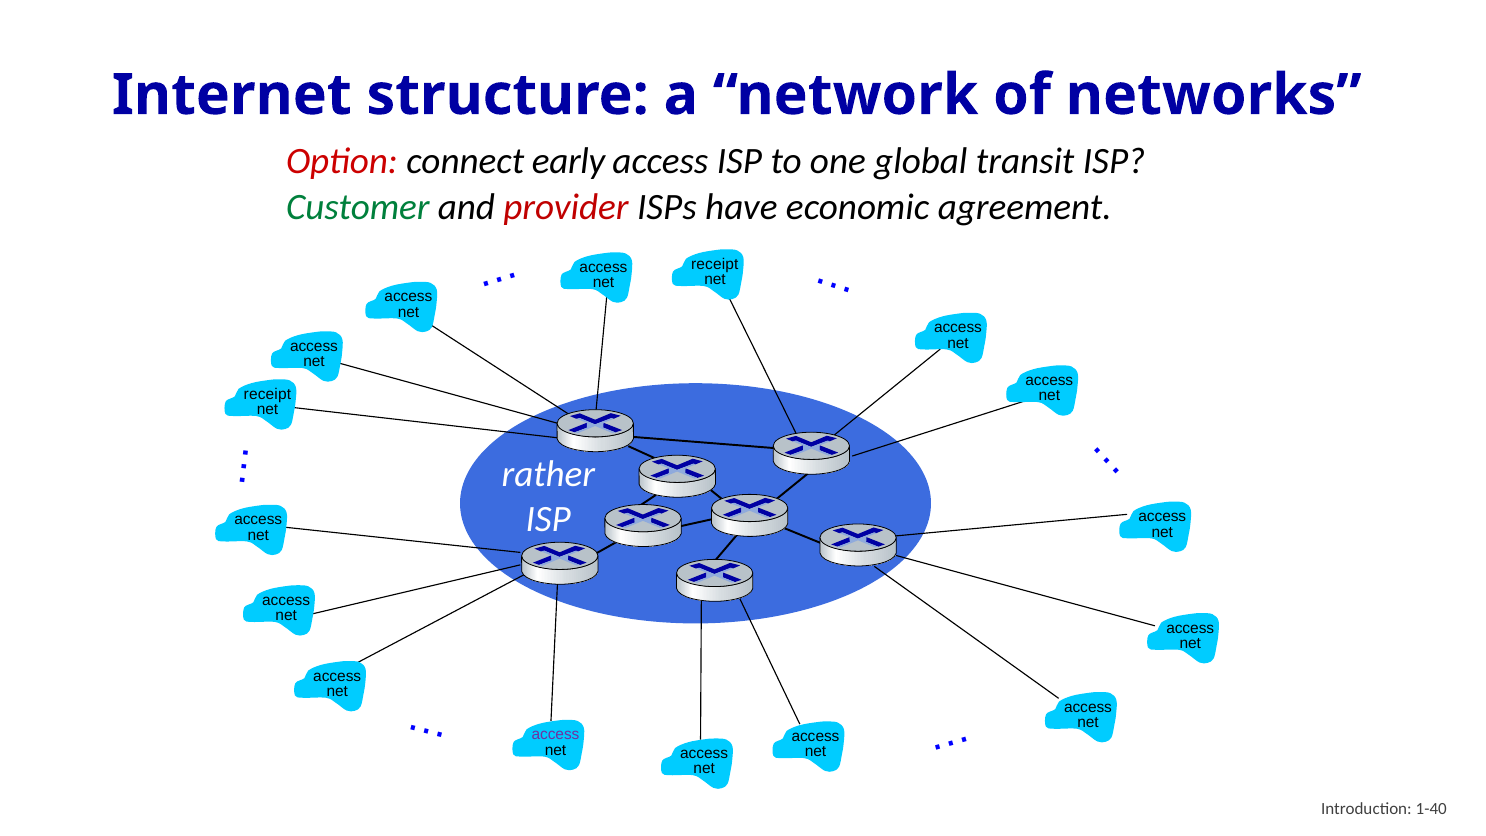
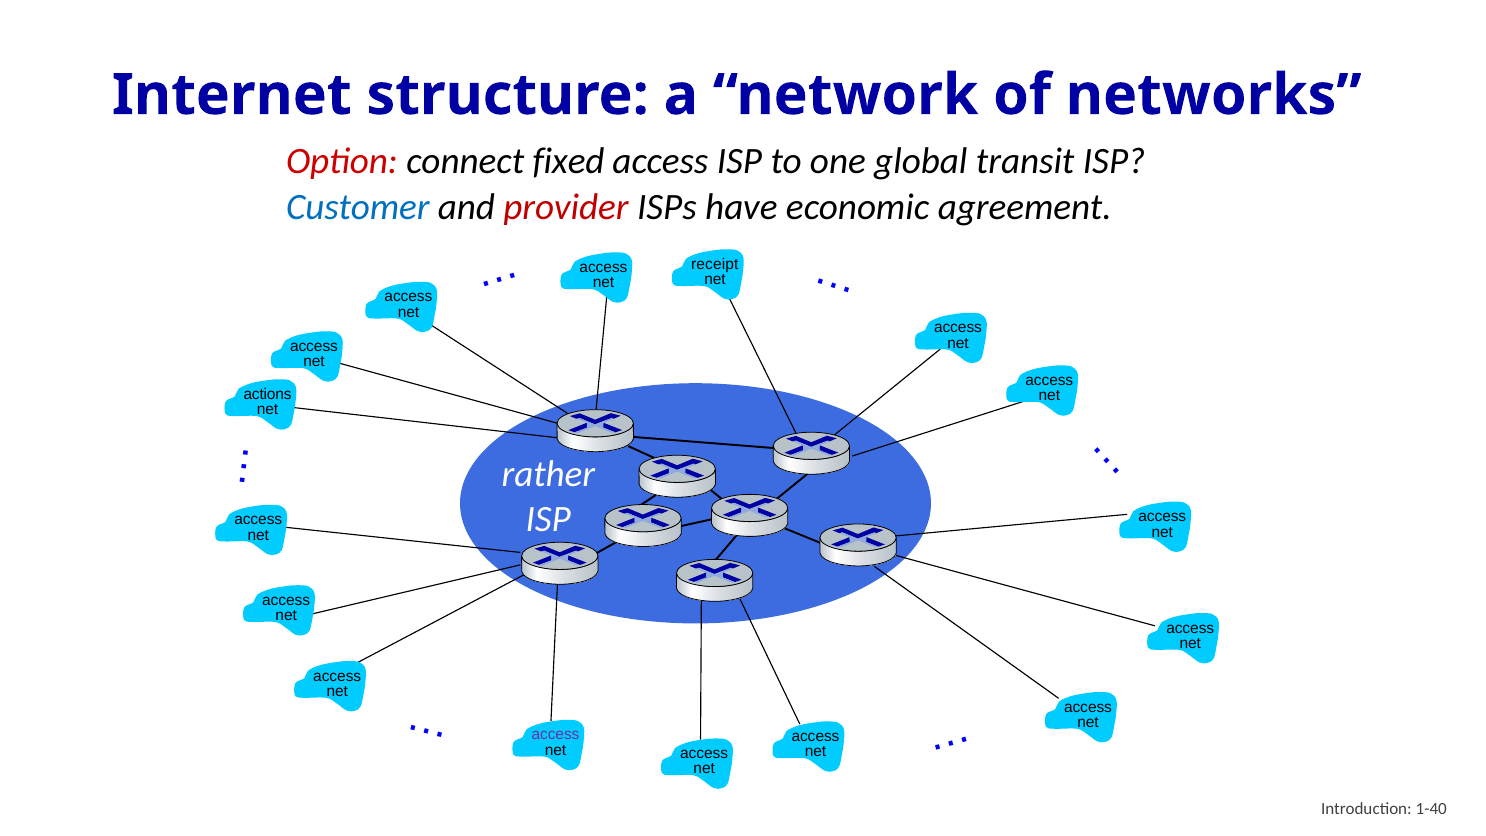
early: early -> fixed (569, 161)
Customer colour: green -> blue (358, 207)
receipt: receipt -> actions (268, 394)
